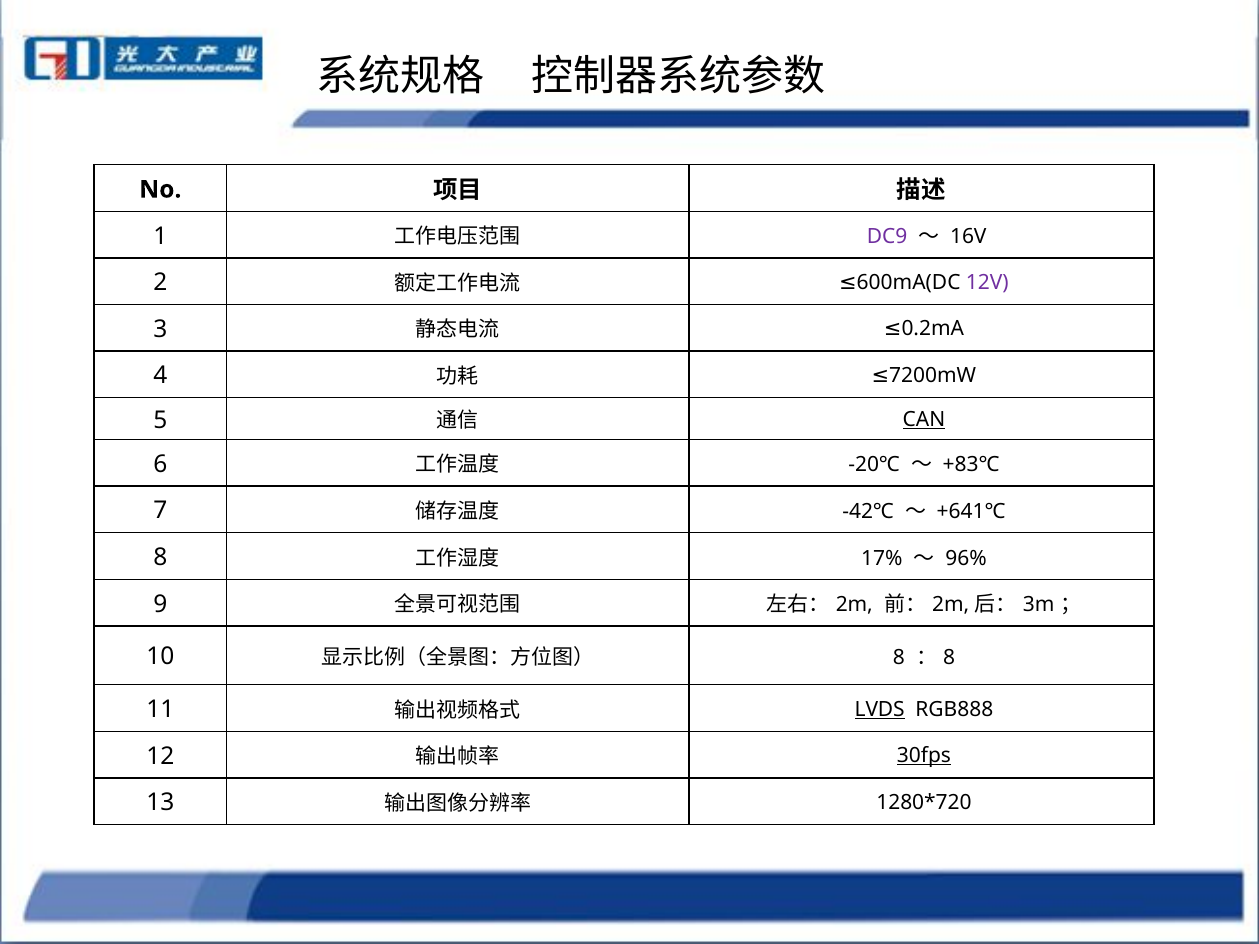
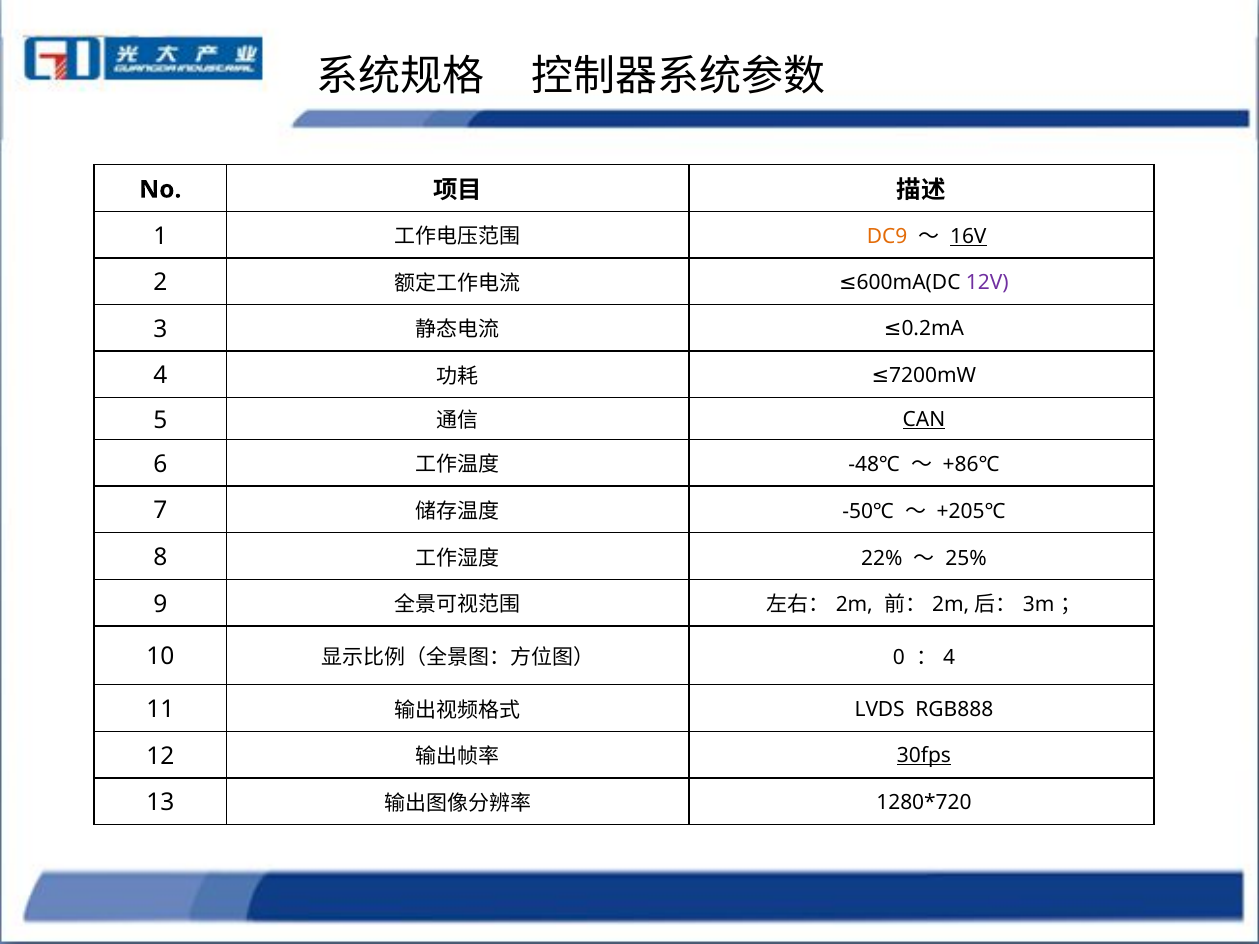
DC9 colour: purple -> orange (887, 237)
16V underline: none -> present (968, 237)
-20℃: -20℃ -> -48℃ (874, 465)
+83℃: +83℃ -> +86℃ (971, 465)
-42℃: -42℃ -> -50℃ (868, 512)
+641℃: +641℃ -> +205℃ (971, 512)
17%: 17% -> 22% (882, 558)
96%: 96% -> 25% (966, 558)
8: 8 -> 0 (899, 658)
8: 8 -> 4 (949, 658)
LVDS underline: present -> none (880, 709)
